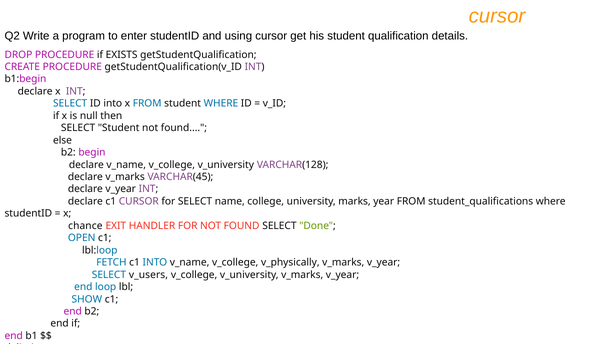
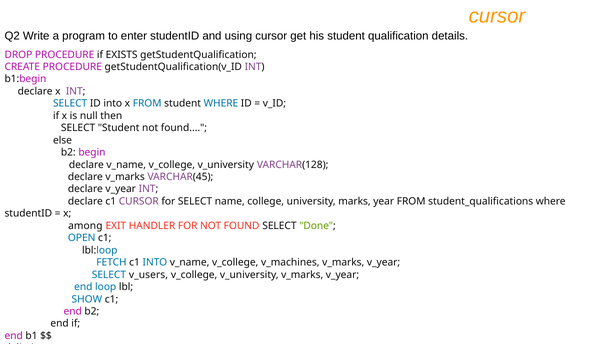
chance: chance -> among (85, 226)
v_physically: v_physically -> v_machines (290, 263)
